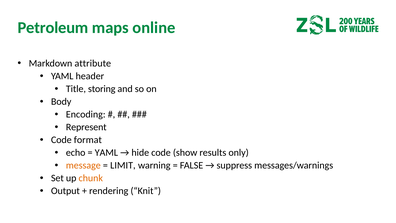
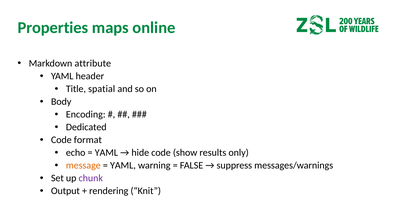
Petroleum: Petroleum -> Properties (53, 28)
storing: storing -> spatial (102, 89)
Represent: Represent -> Dedicated (86, 127)
LIMIT: LIMIT -> YAML (123, 165)
chunk colour: orange -> purple (91, 178)
